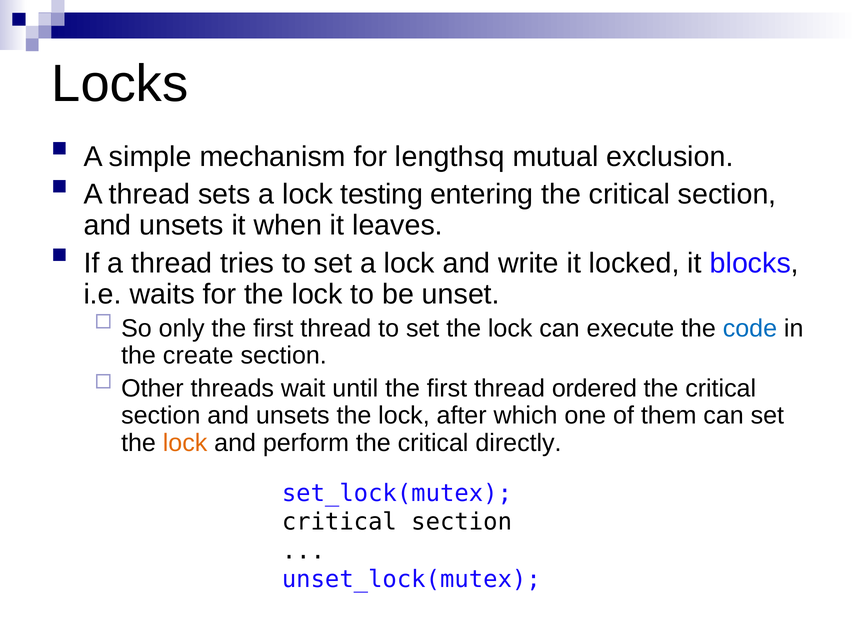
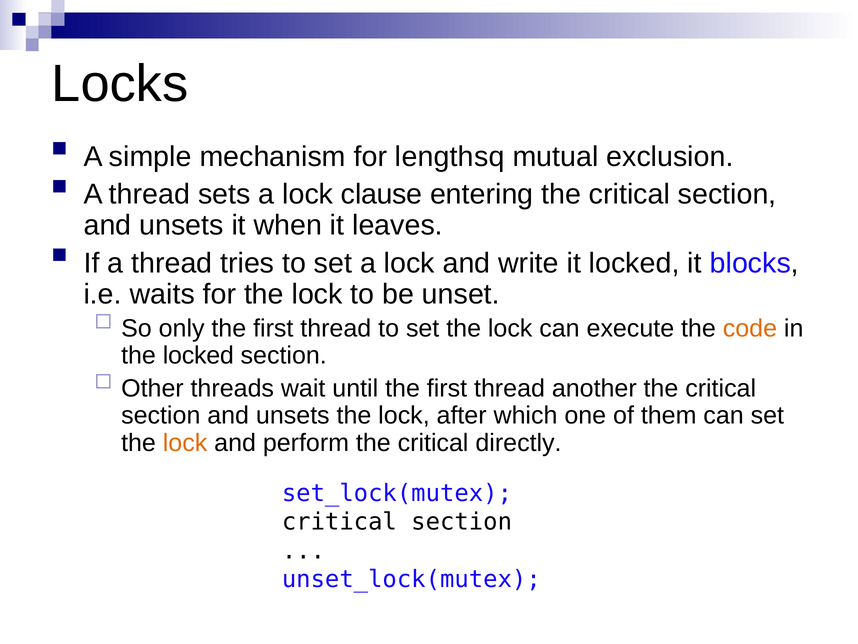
testing: testing -> clause (382, 194)
code colour: blue -> orange (750, 328)
the create: create -> locked (198, 355)
ordered: ordered -> another (594, 388)
